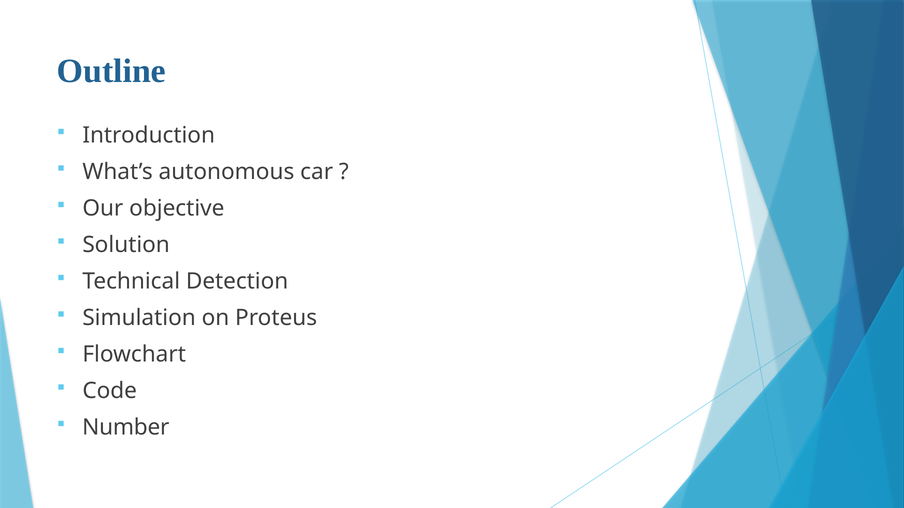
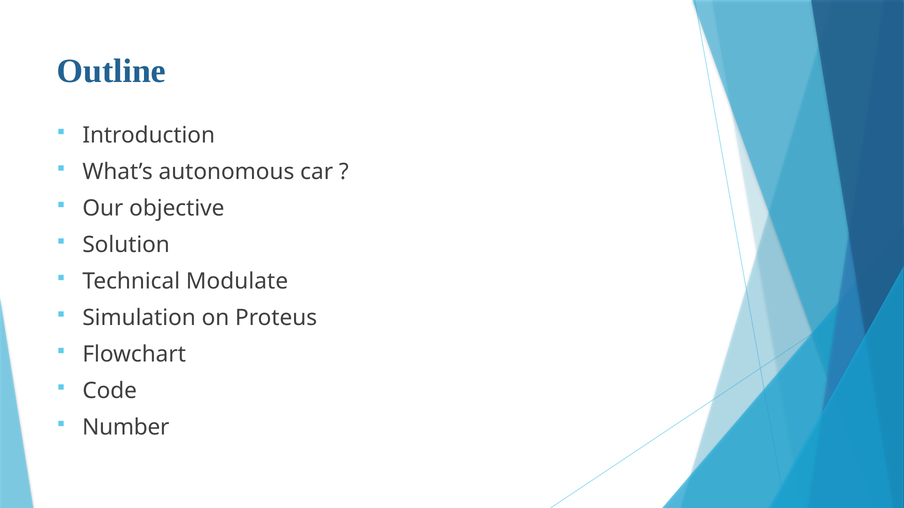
Detection: Detection -> Modulate (237, 282)
